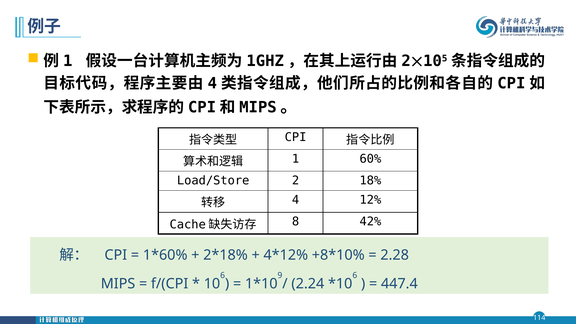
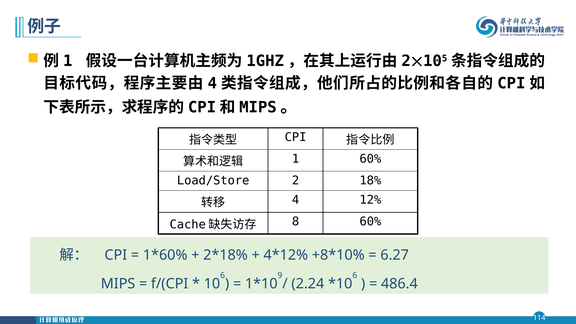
8 42%: 42% -> 60% (370, 222)
2.28: 2.28 -> 6.27 (395, 255)
447.4: 447.4 -> 486.4 (399, 284)
